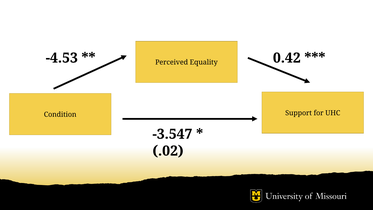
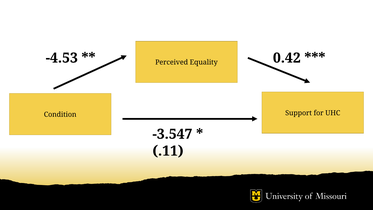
.02: .02 -> .11 (168, 151)
